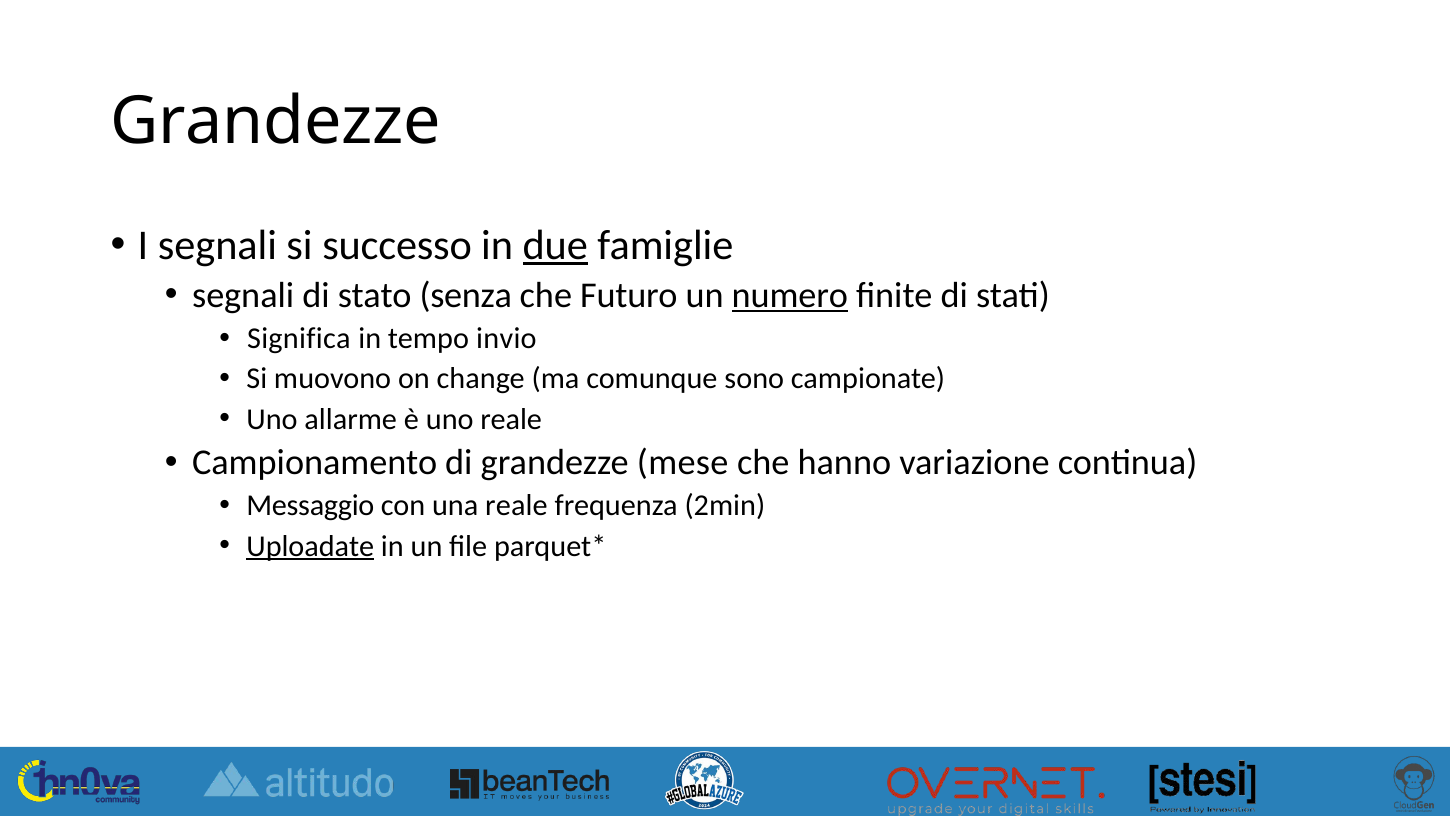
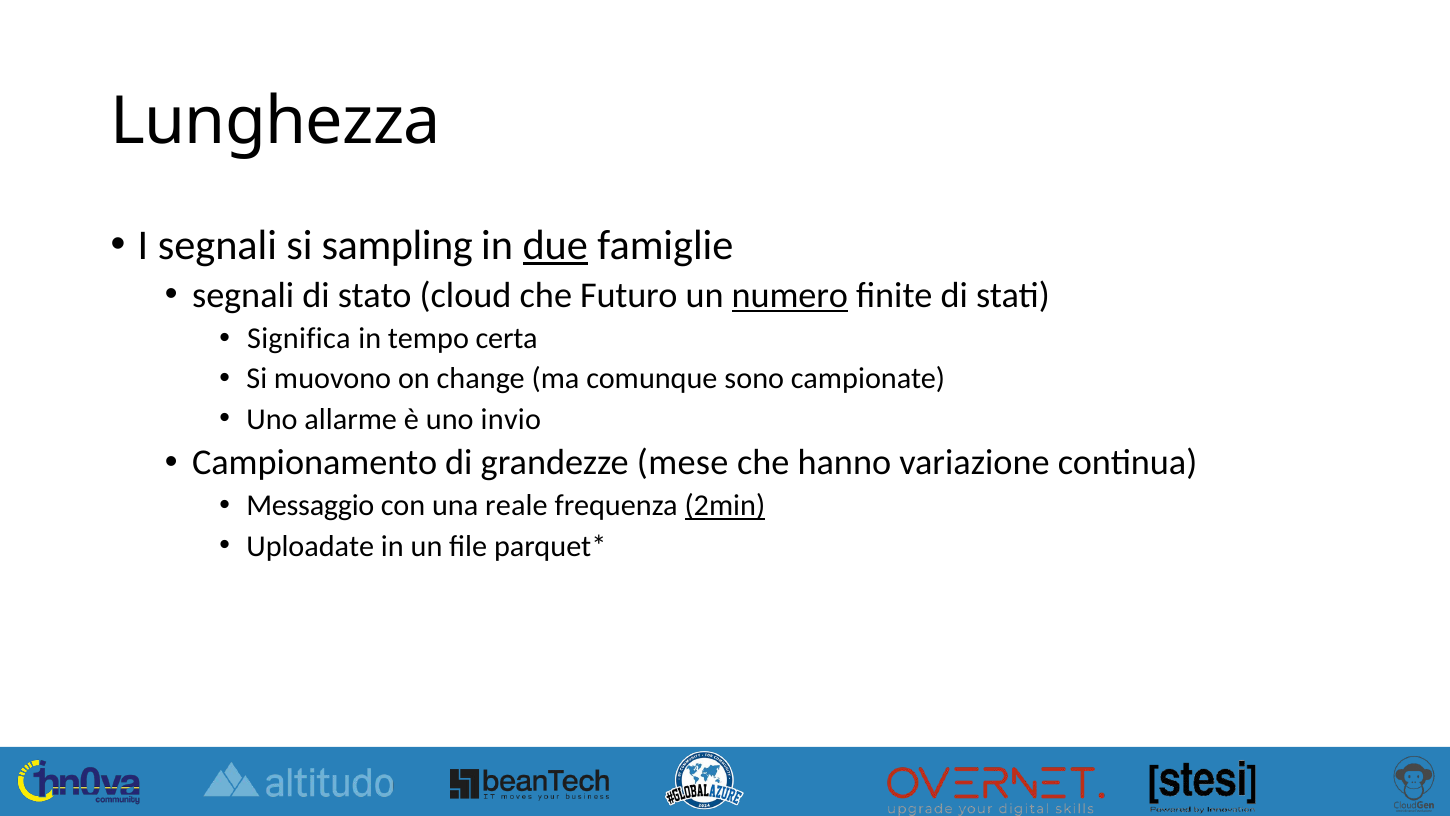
Grandezze: Grandezze -> Lunghezza (276, 122)
successo: successo -> sampling (397, 245)
senza: senza -> cloud (466, 295)
invio: invio -> certa (507, 339)
uno reale: reale -> invio (511, 419)
2min underline: none -> present (725, 506)
Uploadate underline: present -> none (310, 546)
